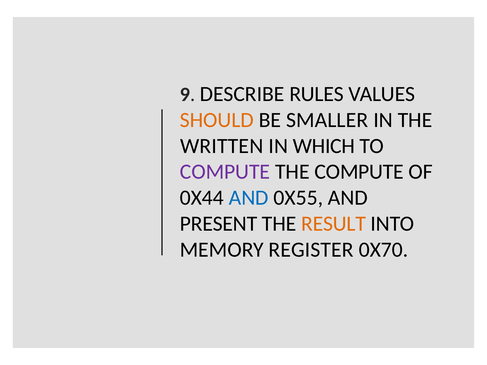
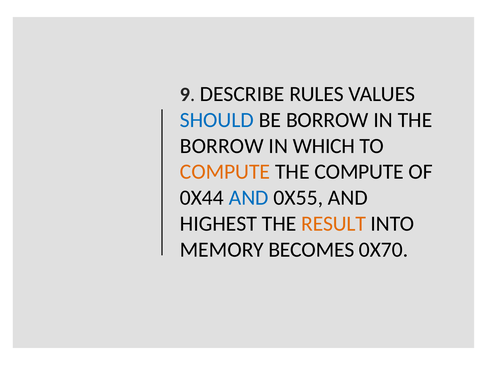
SHOULD colour: orange -> blue (217, 120)
BE SMALLER: SMALLER -> BORROW (327, 120)
WRITTEN: WRITTEN -> BORROW (222, 146)
COMPUTE colour: purple -> orange (225, 172)
PRESENT: PRESENT -> HIGHEST (218, 224)
REGISTER: REGISTER -> BECOMES (311, 250)
